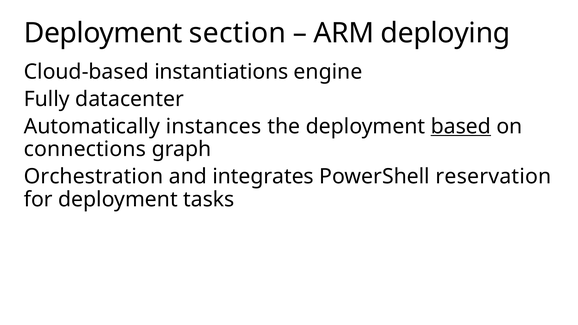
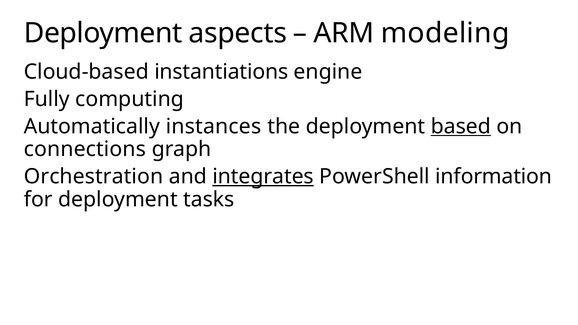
section: section -> aspects (238, 33)
deploying: deploying -> modeling (445, 33)
datacenter: datacenter -> computing (130, 99)
integrates underline: none -> present (263, 177)
reservation: reservation -> information (494, 177)
